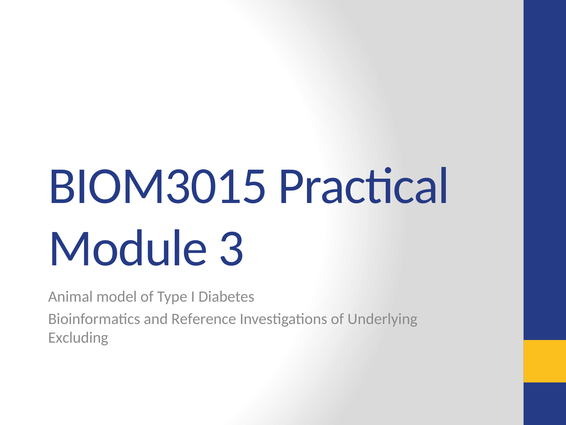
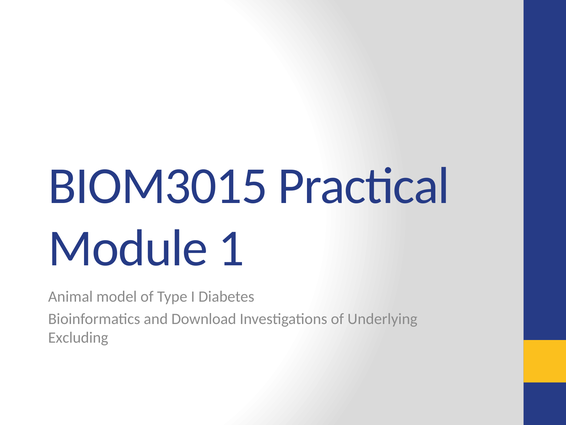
3: 3 -> 1 (231, 248)
Reference: Reference -> Download (204, 318)
